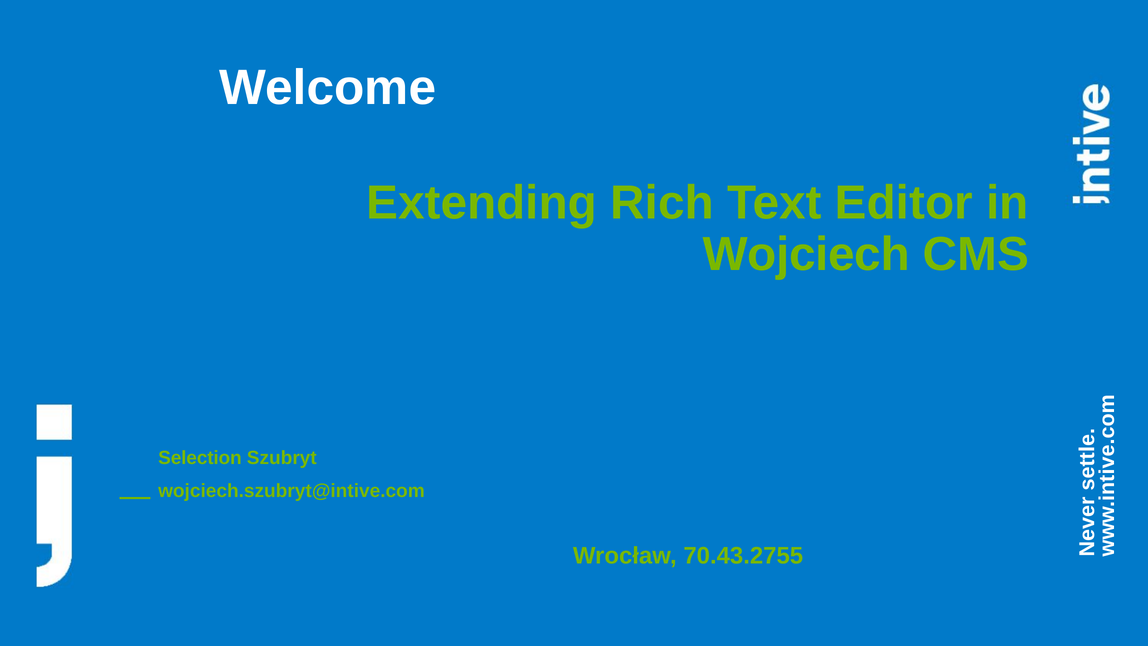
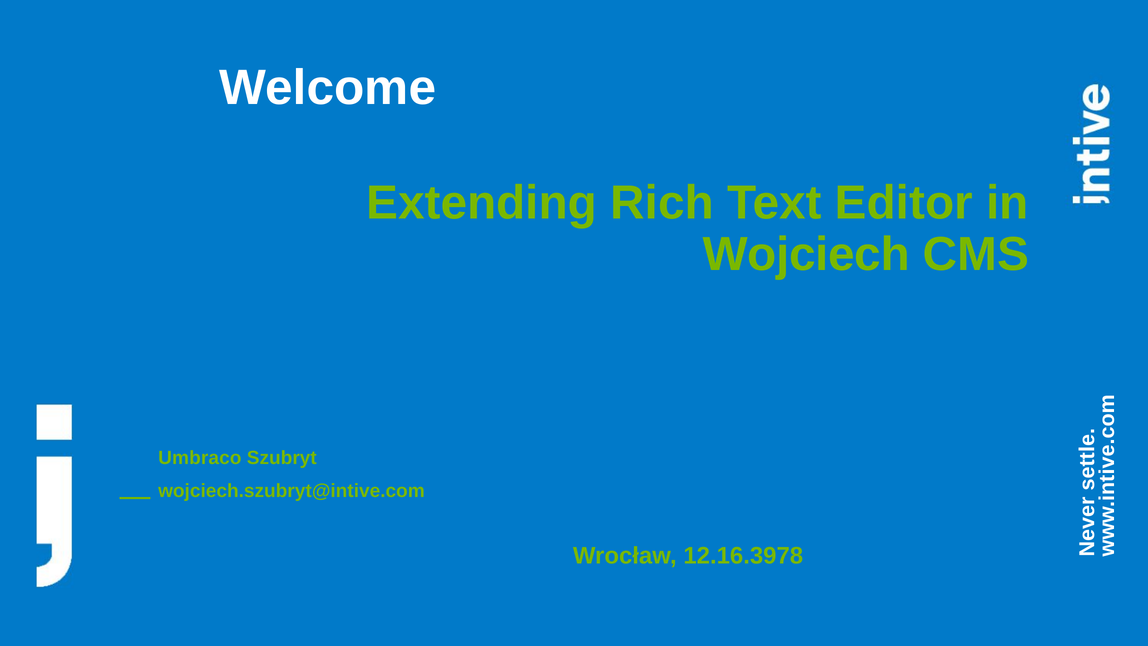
Selection: Selection -> Umbraco (200, 458)
70.43.2755: 70.43.2755 -> 12.16.3978 (743, 556)
